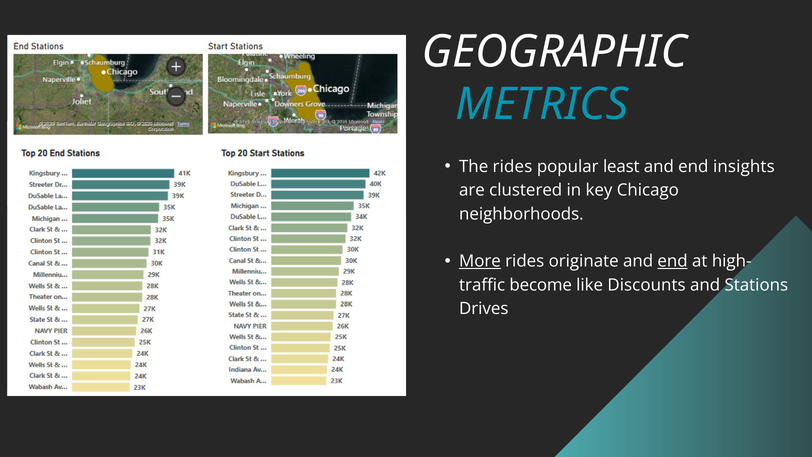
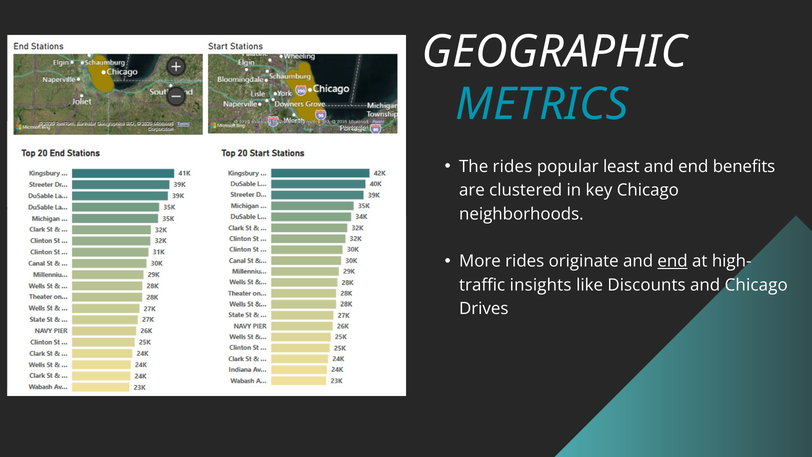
insights: insights -> benefits (744, 166)
More underline: present -> none (480, 261)
become: become -> insights (541, 285)
and Stations: Stations -> Chicago (756, 285)
